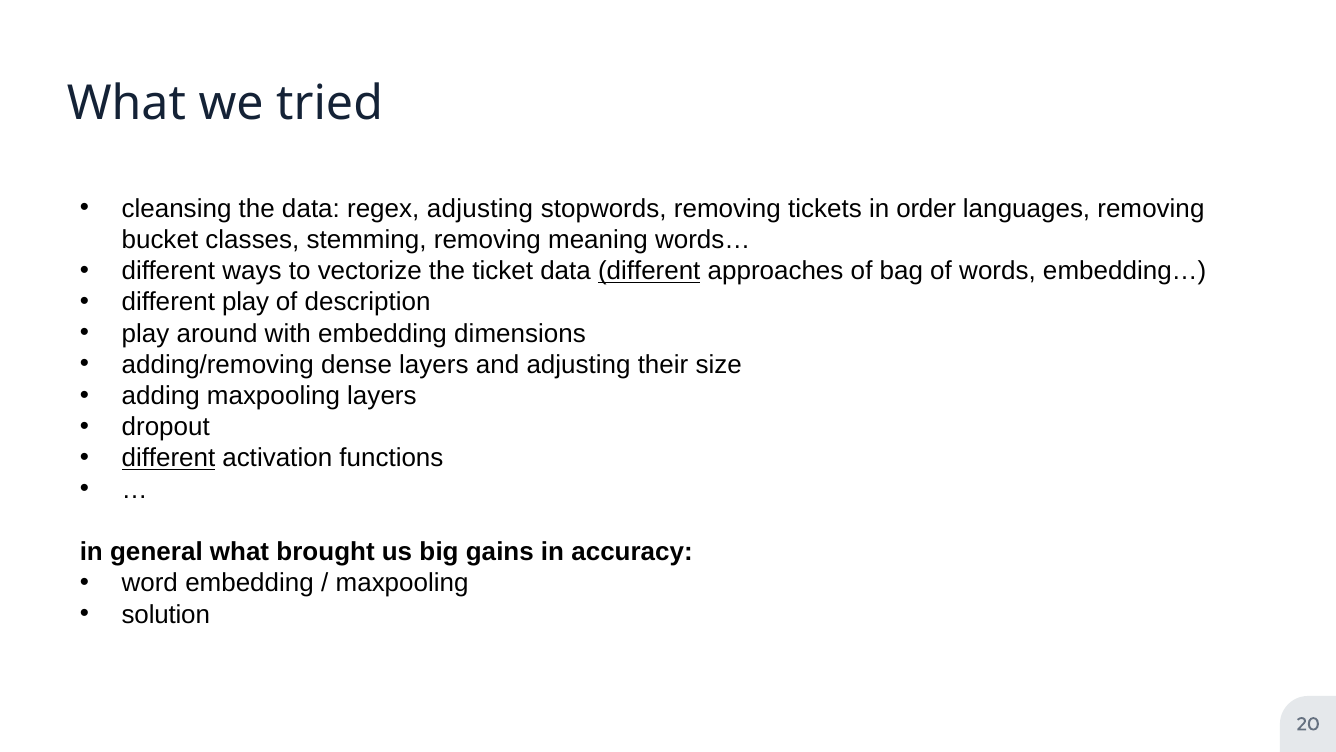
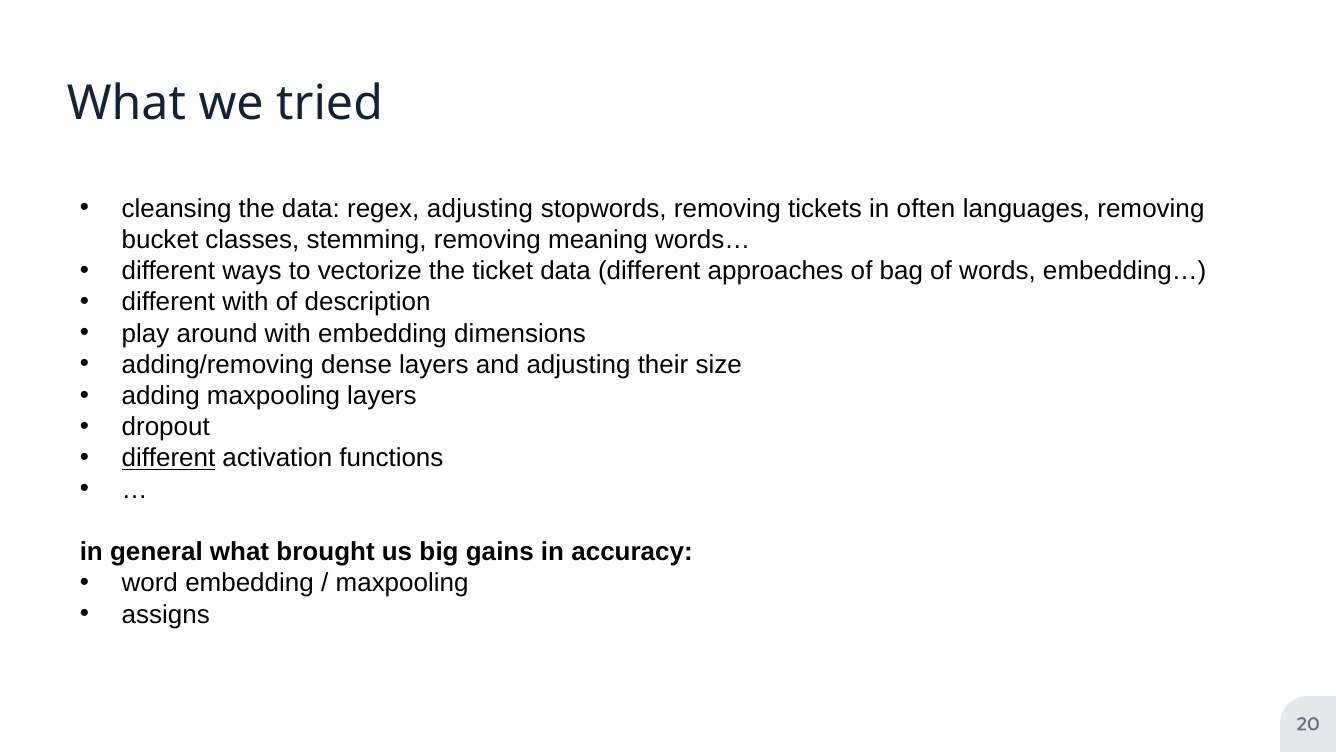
order: order -> often (926, 209)
different underline: present -> none (649, 271)
different play: play -> with (246, 302)
solution: solution -> assigns (166, 614)
